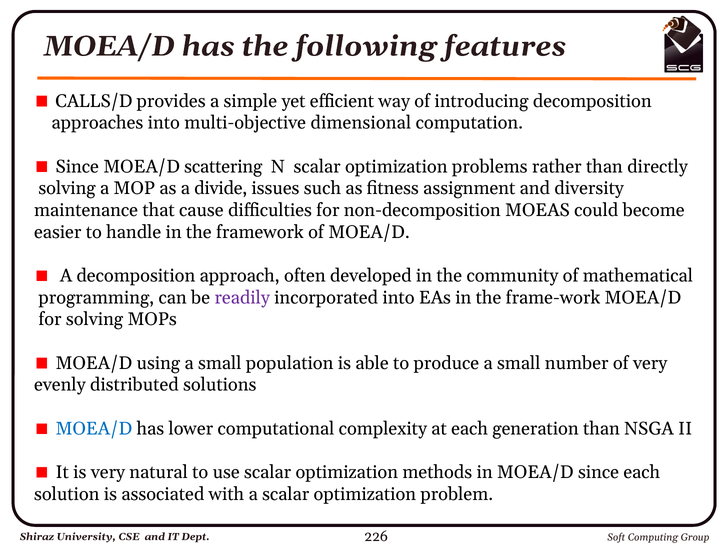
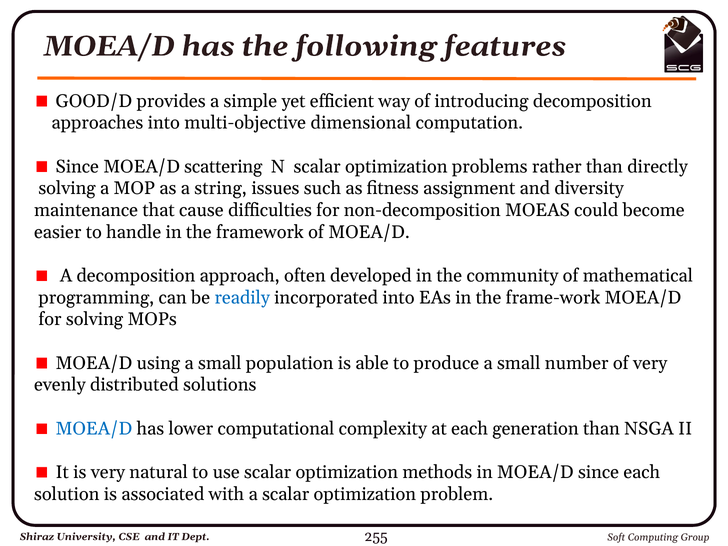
CALLS/D: CALLS/D -> GOOD/D (94, 101)
divide: divide -> string (221, 188)
readily colour: purple -> blue (242, 298)
226: 226 -> 255 (376, 537)
